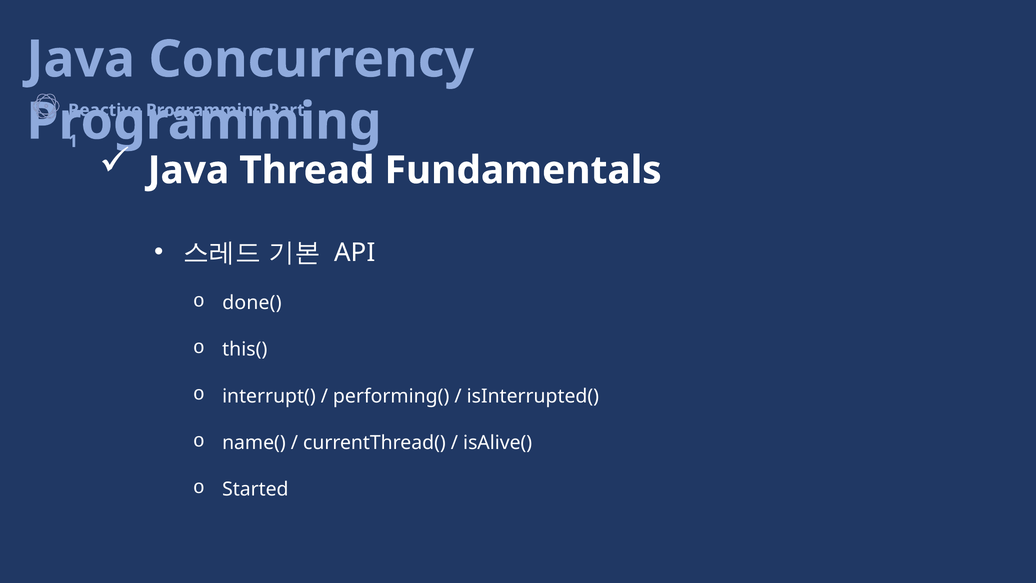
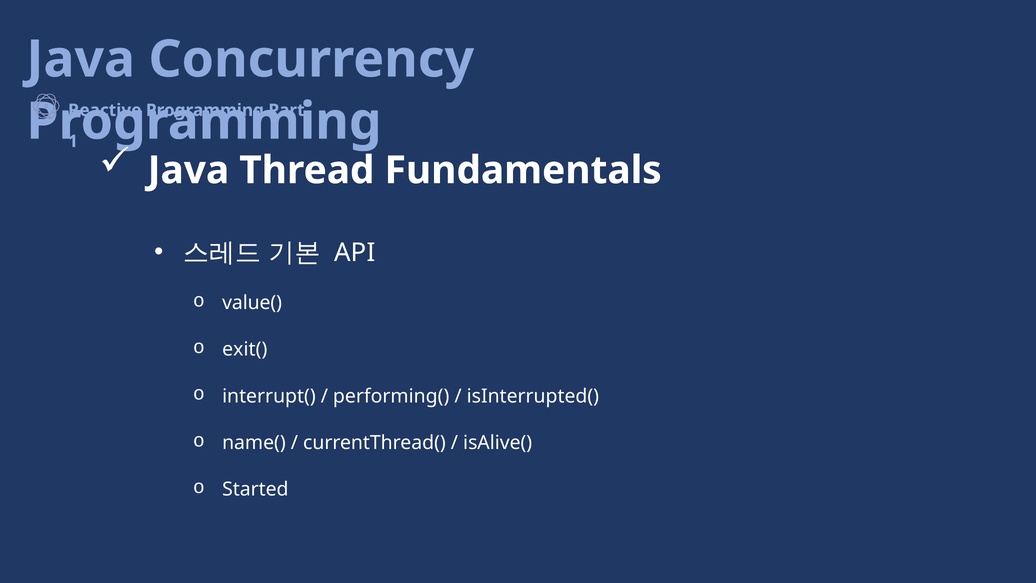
done(: done( -> value( (252, 303)
this(: this( -> exit( (245, 349)
